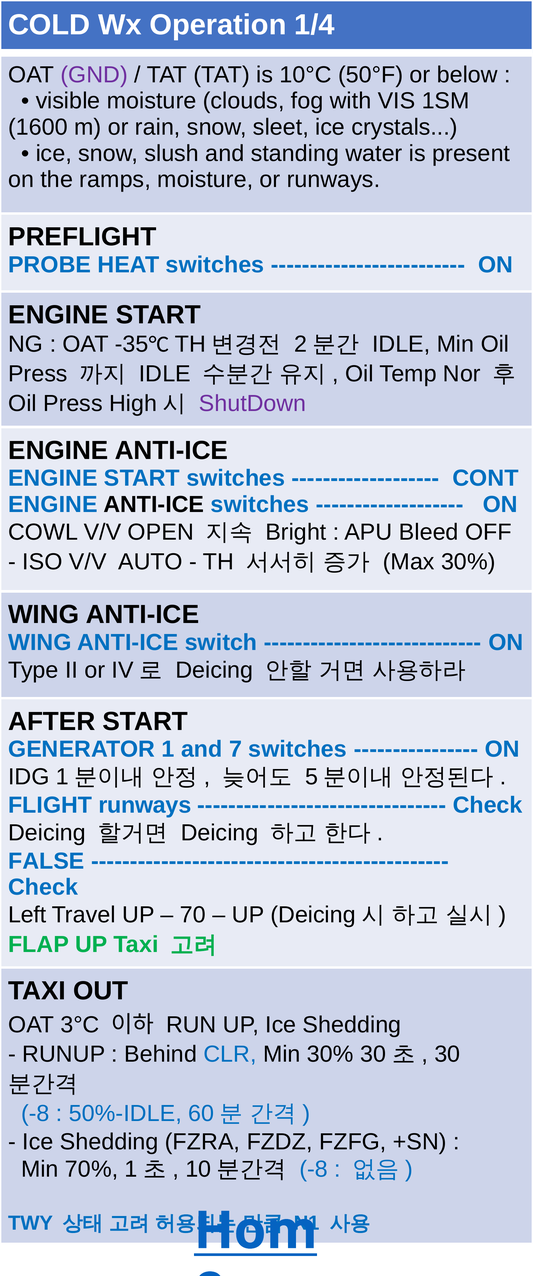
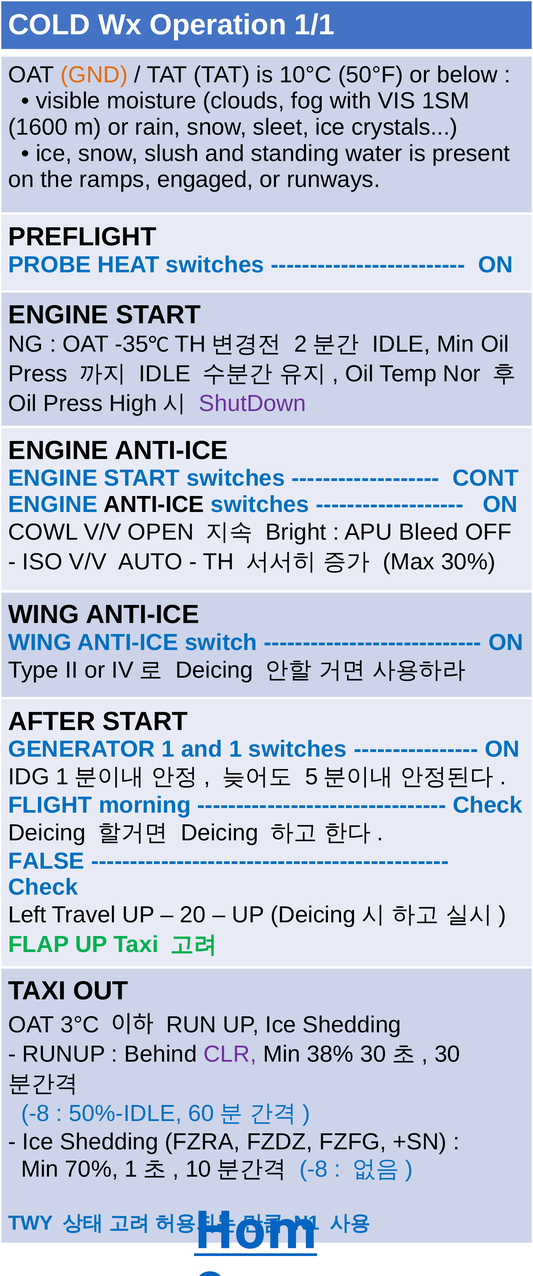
1/4: 1/4 -> 1/1 (314, 25)
GND colour: purple -> orange (94, 75)
ramps moisture: moisture -> engaged (205, 179)
and 7: 7 -> 1 (236, 749)
FLIGHT runways: runways -> morning (145, 805)
70: 70 -> 20 (193, 914)
CLR colour: blue -> purple (230, 1053)
Min 30%: 30% -> 38% (330, 1053)
